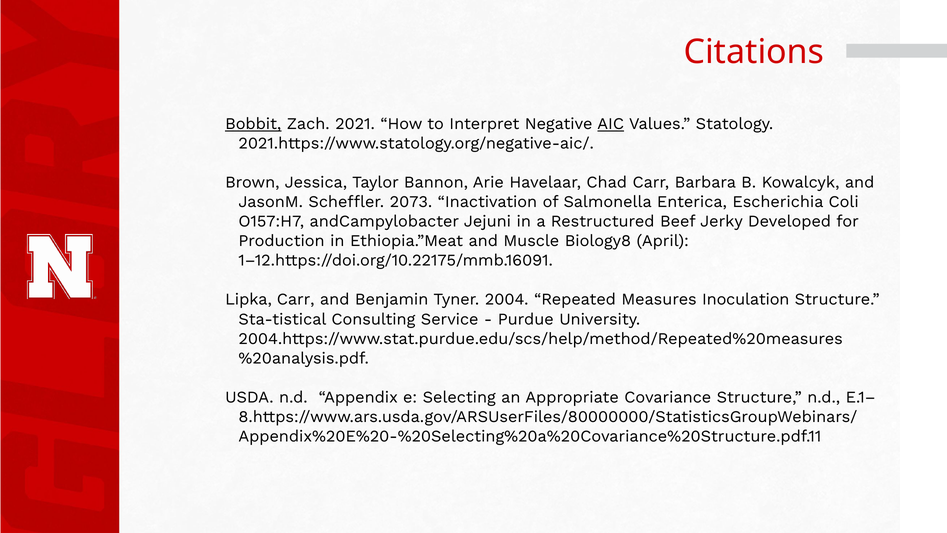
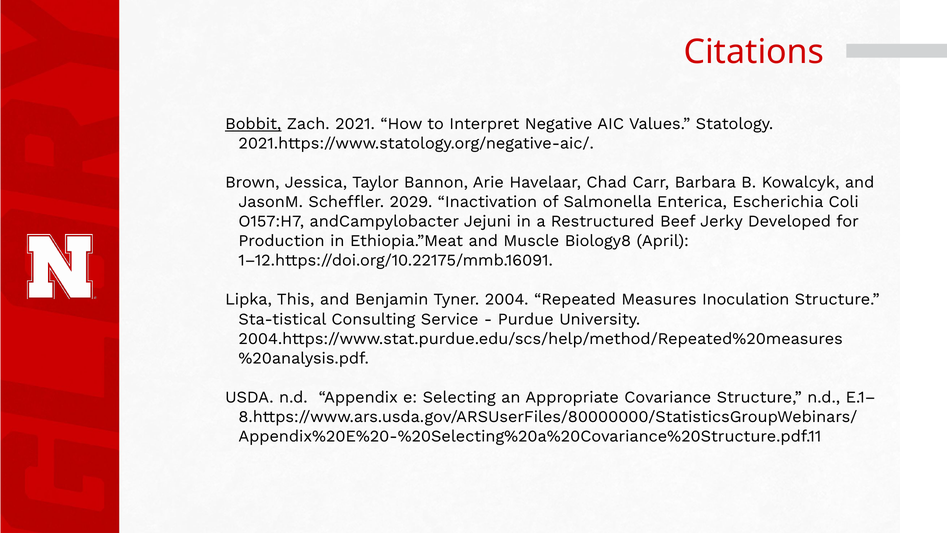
AIC underline: present -> none (611, 124)
2073: 2073 -> 2029 (411, 202)
Lipka Carr: Carr -> This (296, 299)
